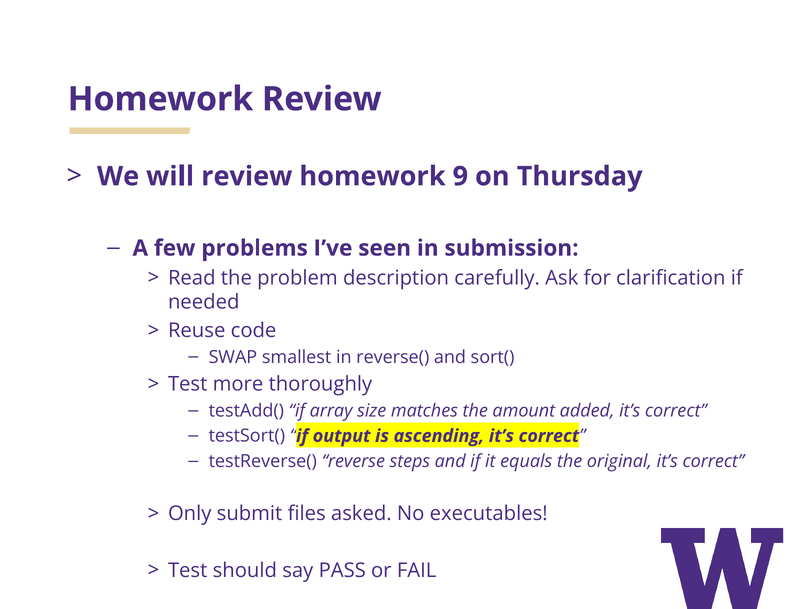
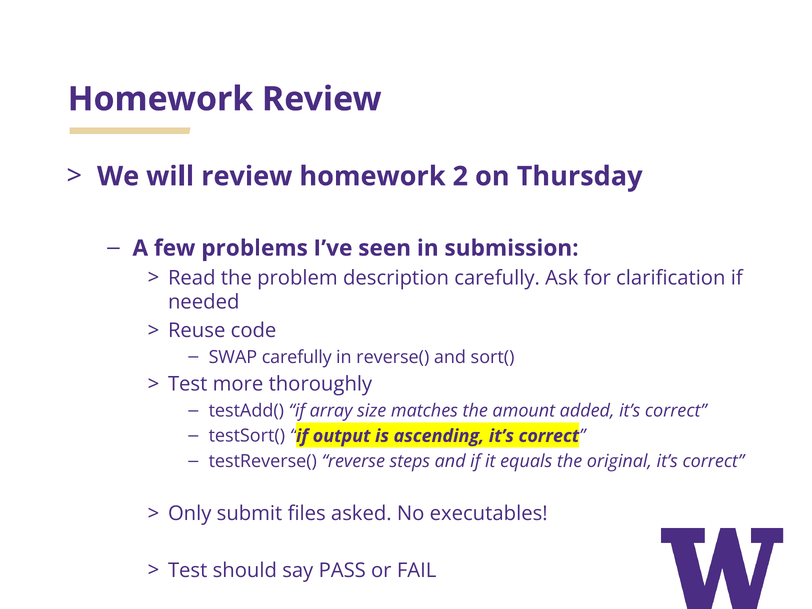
9: 9 -> 2 (460, 176)
SWAP smallest: smallest -> carefully (297, 357)
